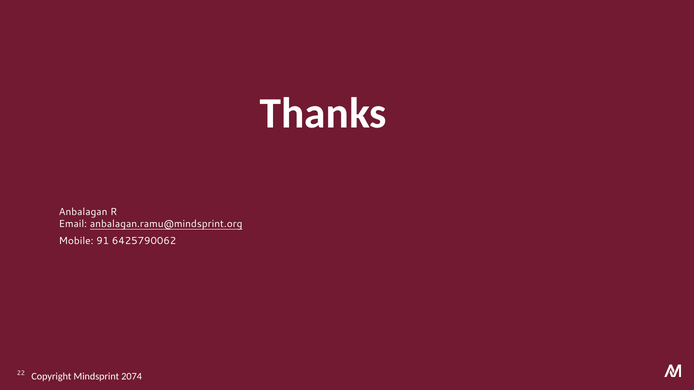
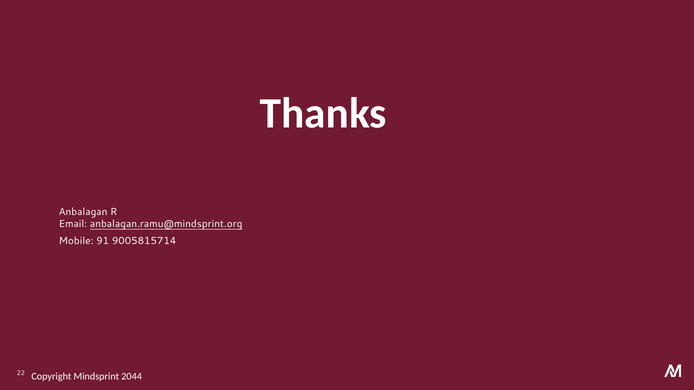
6425790062: 6425790062 -> 9005815714 (144, 241)
2074: 2074 -> 2044 (132, 377)
